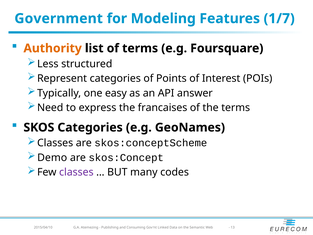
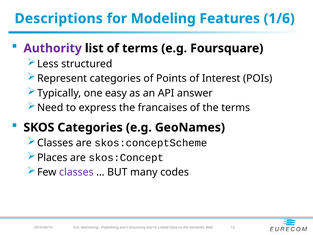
Government: Government -> Descriptions (59, 19)
1/7: 1/7 -> 1/6 (279, 19)
Authority colour: orange -> purple (53, 48)
Demo: Demo -> Places (52, 157)
